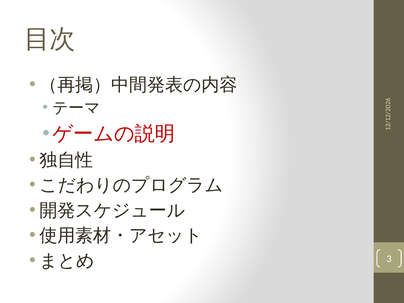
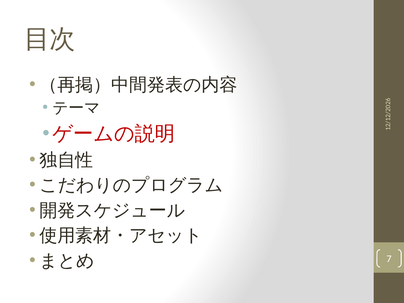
3: 3 -> 7 (389, 259)
